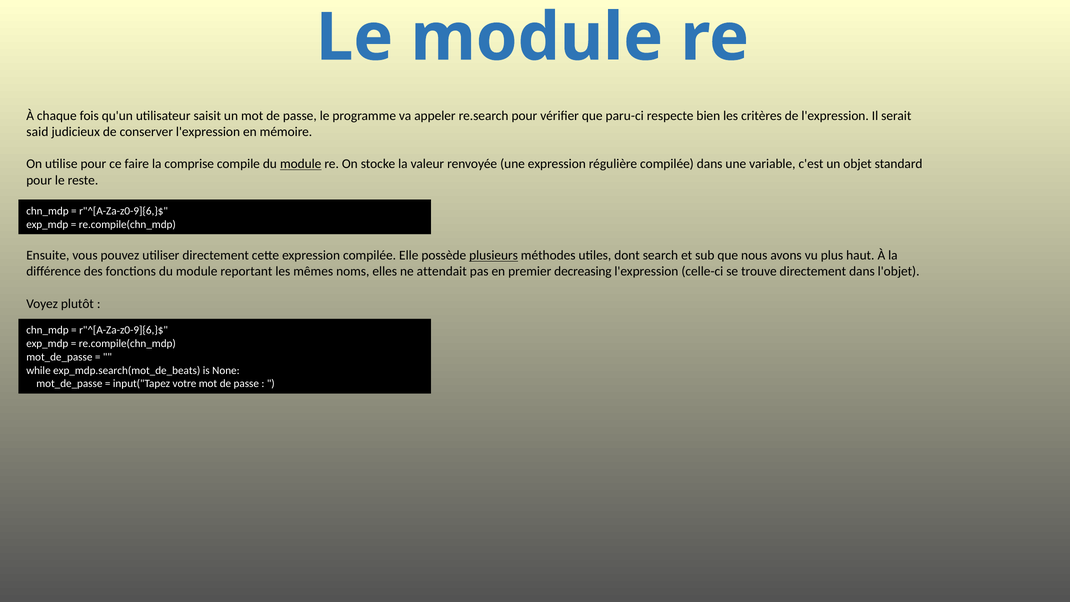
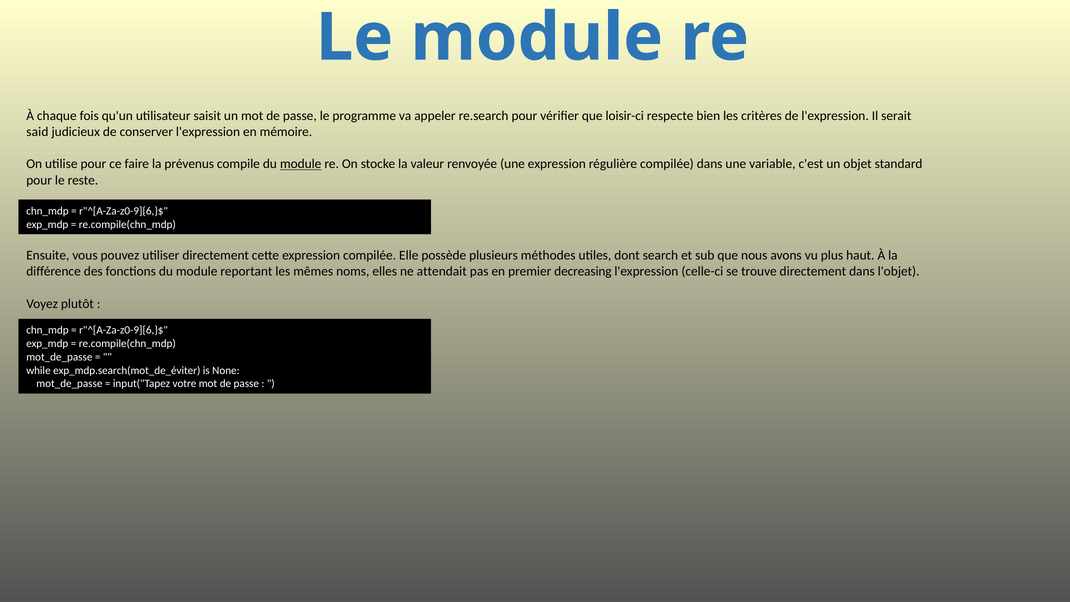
paru-ci: paru-ci -> loisir-ci (625, 116)
comprise: comprise -> prévenus (189, 164)
plusieurs underline: present -> none (494, 255)
exp_mdp.search(mot_de_beats: exp_mdp.search(mot_de_beats -> exp_mdp.search(mot_de_éviter (127, 370)
